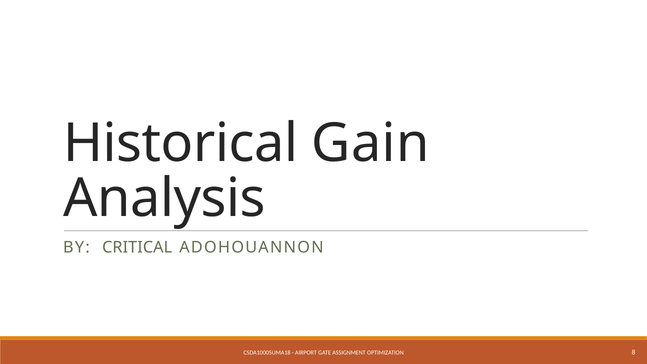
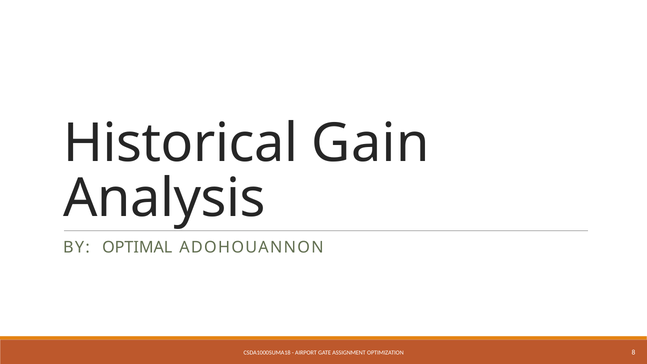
CRITICAL: CRITICAL -> OPTIMAL (137, 247)
